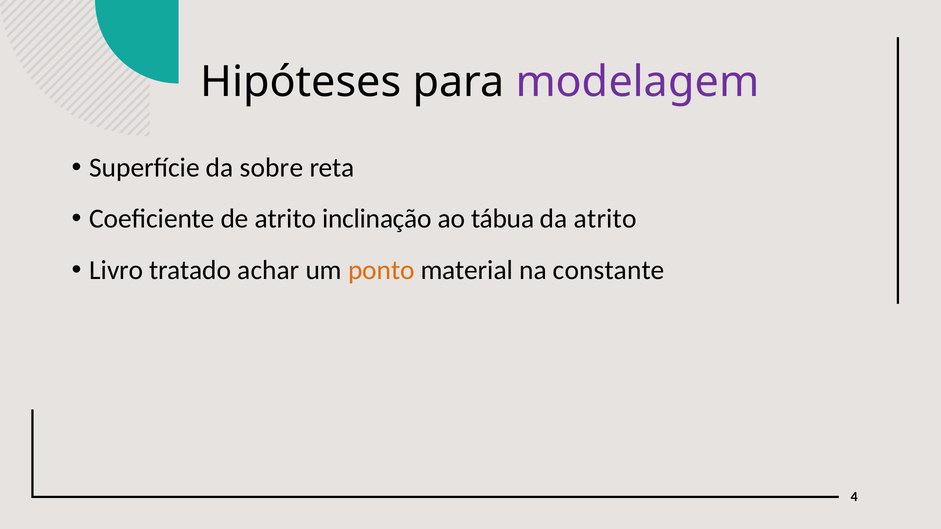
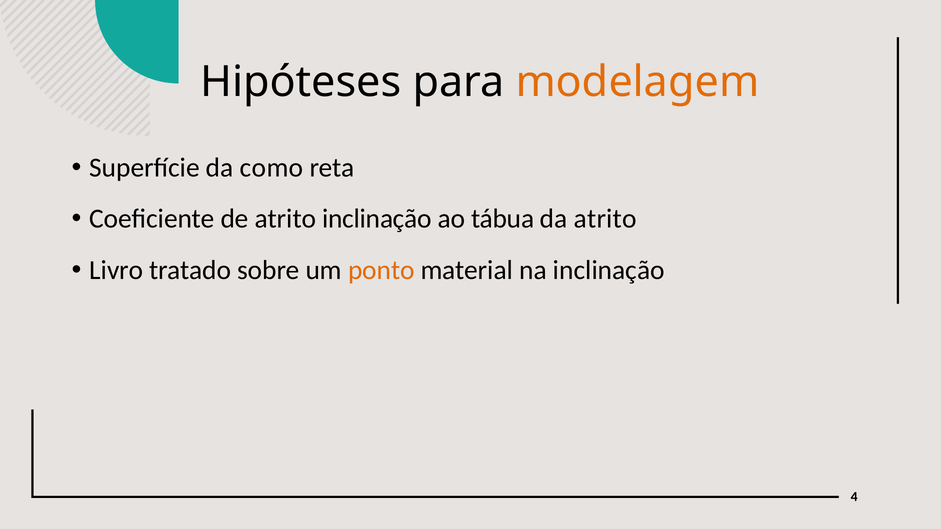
modelagem colour: purple -> orange (637, 82)
sobre: sobre -> como (272, 168)
achar: achar -> sobre (268, 270)
na constante: constante -> inclinação (609, 270)
